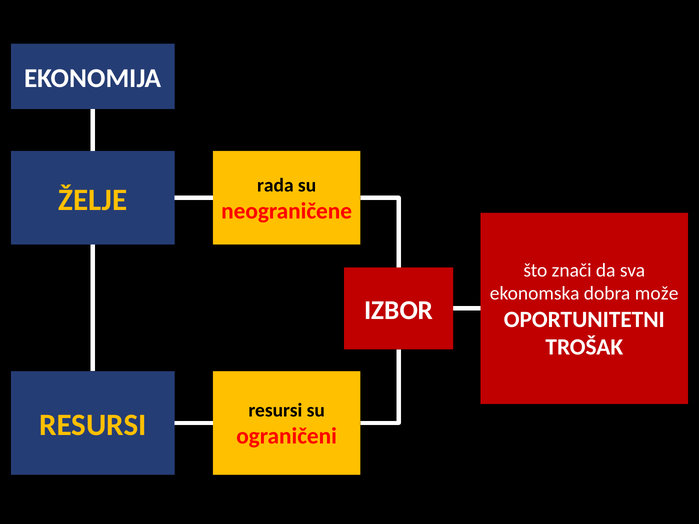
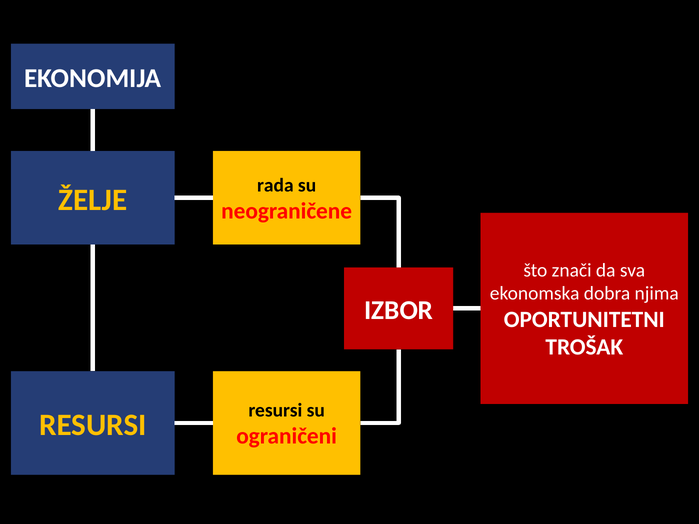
može: može -> njima (657, 294)
